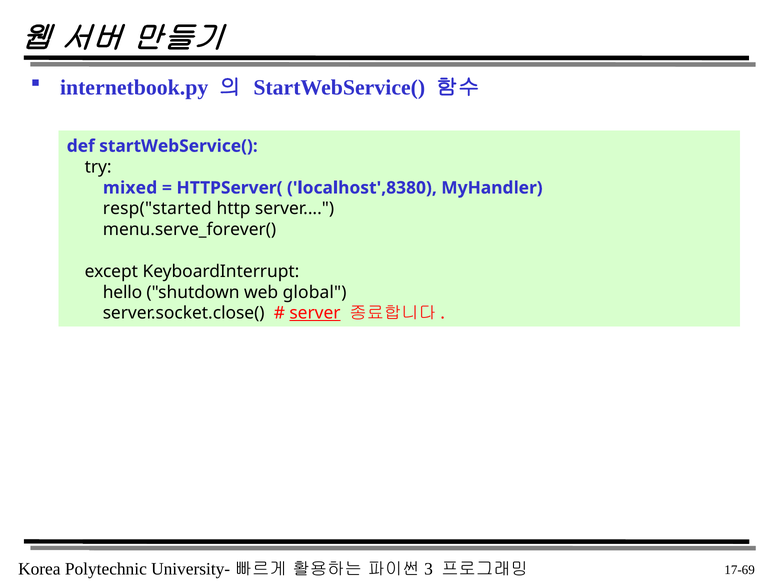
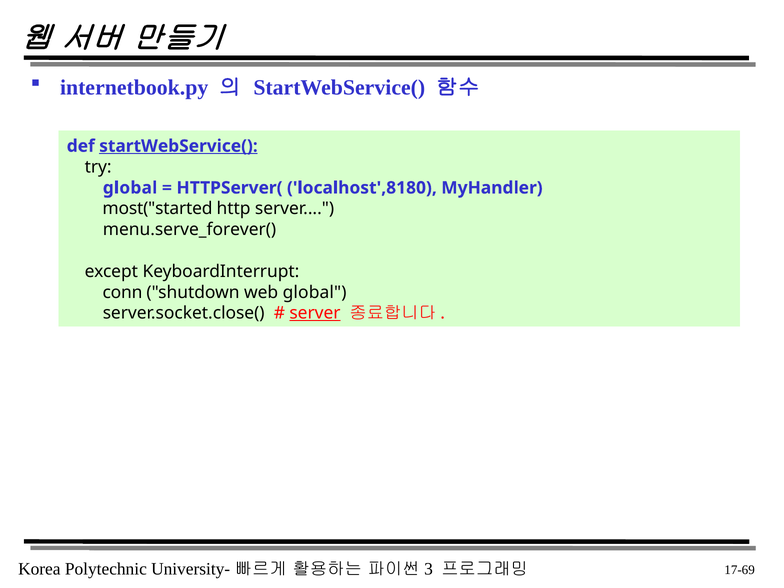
startWebService( underline: none -> present (178, 146)
mixed: mixed -> global (130, 188)
localhost',8380: localhost',8380 -> localhost',8180 (362, 188)
resp("started: resp("started -> most("started (157, 209)
hello: hello -> conn (122, 292)
